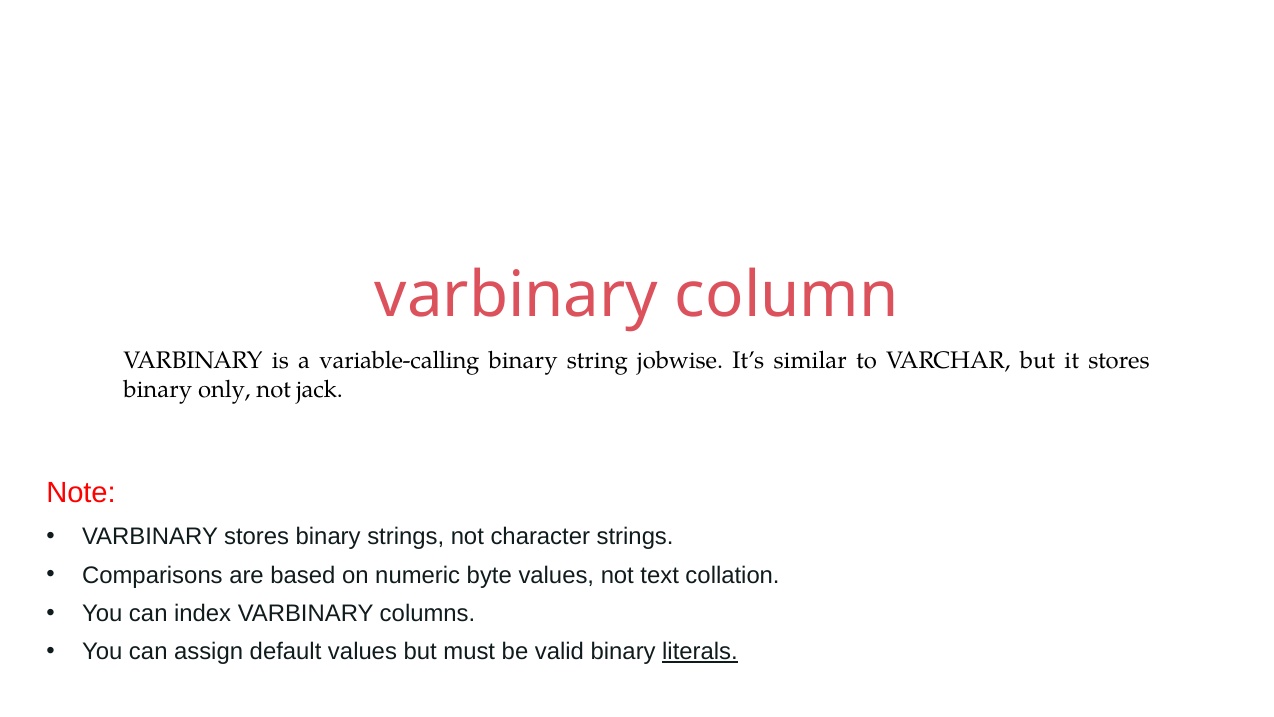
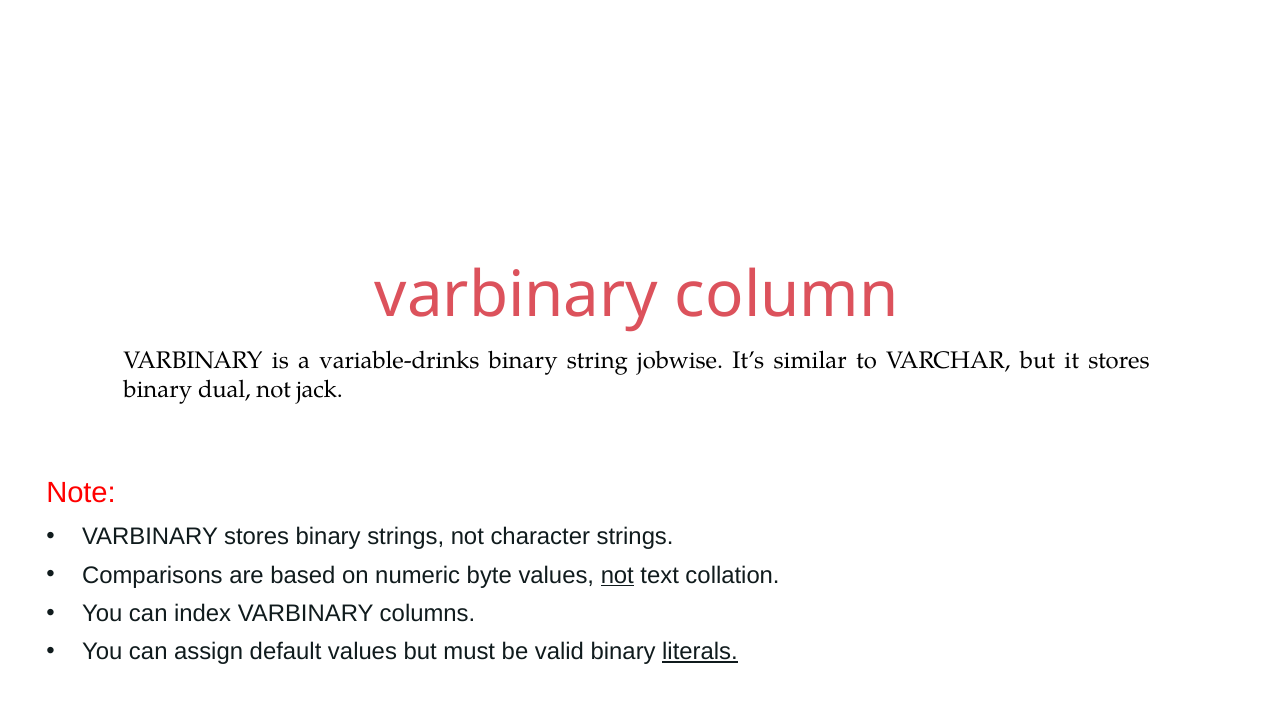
variable-calling: variable-calling -> variable-drinks (399, 360)
only: only -> dual (224, 389)
not underline: none -> present (617, 575)
